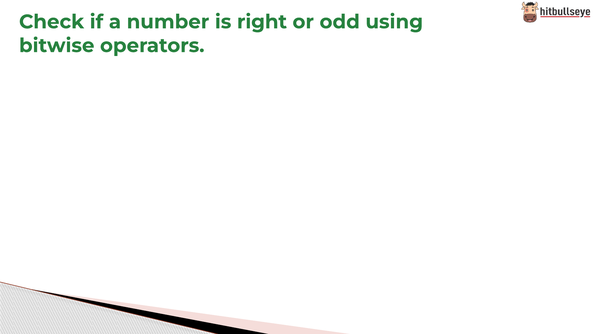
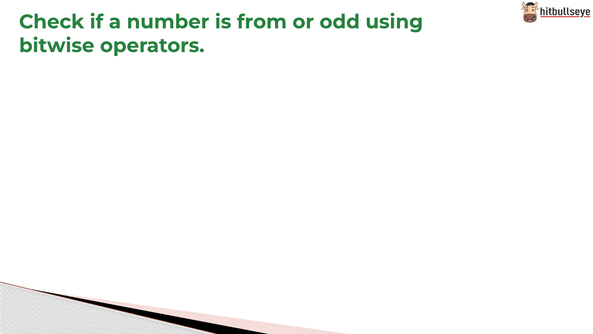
right: right -> from (262, 22)
